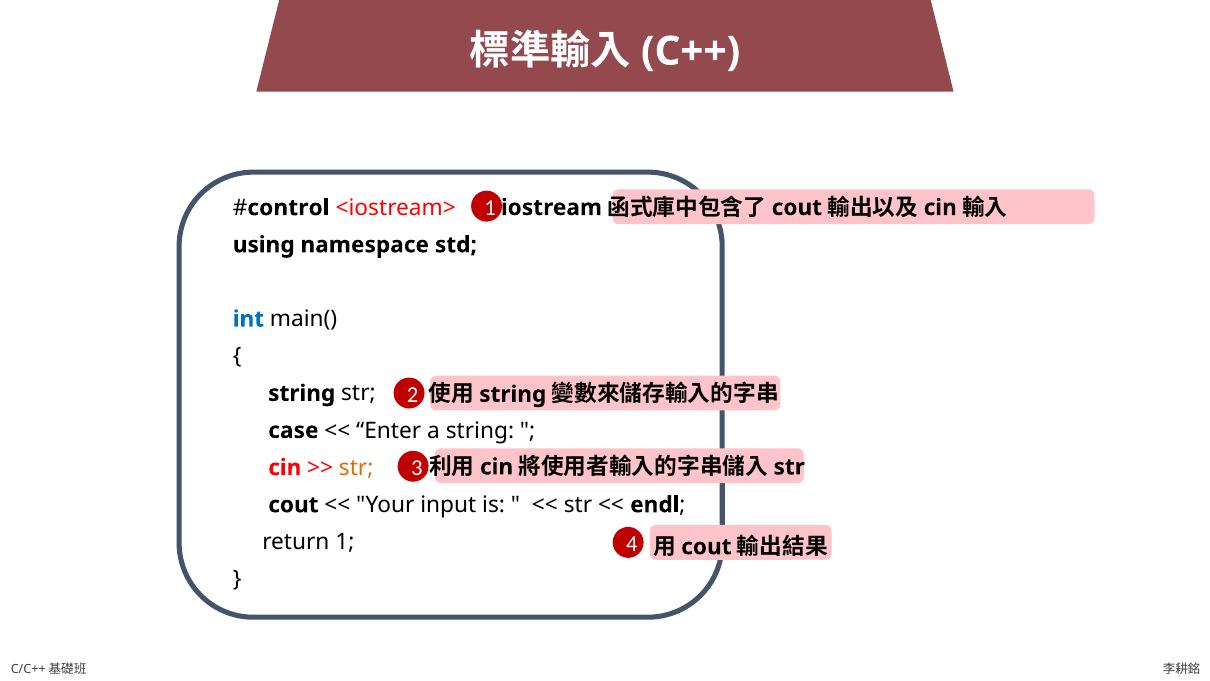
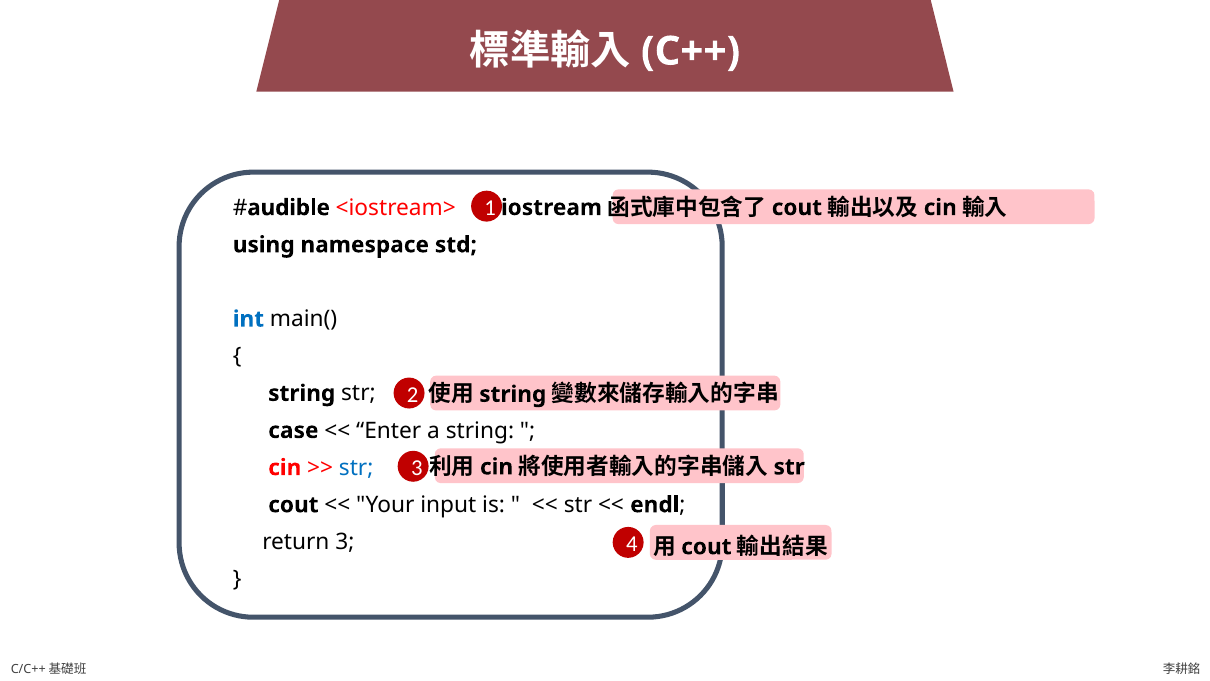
control: control -> audible (289, 208)
str colour: orange -> blue (356, 467)
return 1: 1 -> 3 (345, 542)
